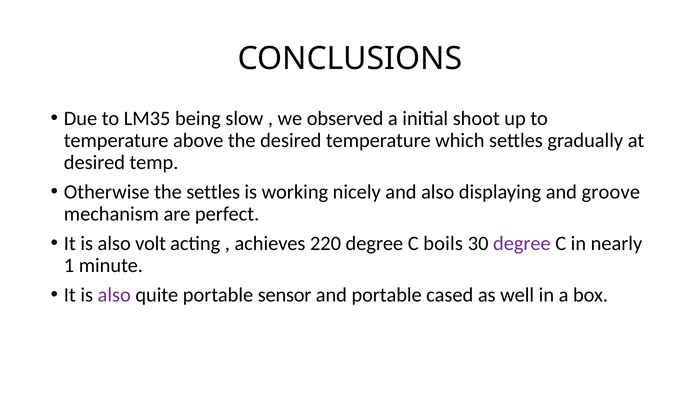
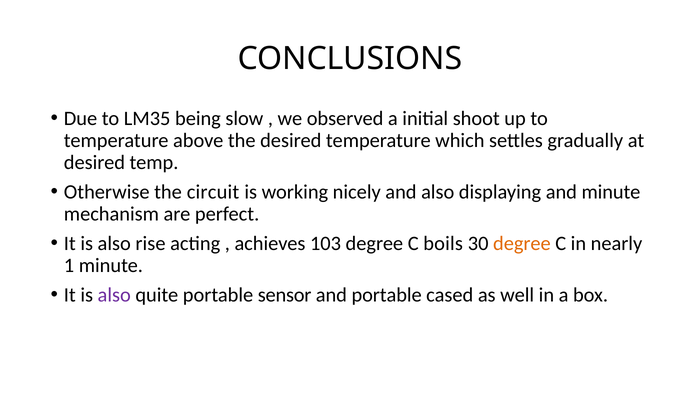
the settles: settles -> circuit (213, 192)
and groove: groove -> minute (611, 192)
volt: volt -> rise (150, 243)
220: 220 -> 103 (326, 243)
degree colour: purple -> orange (522, 243)
